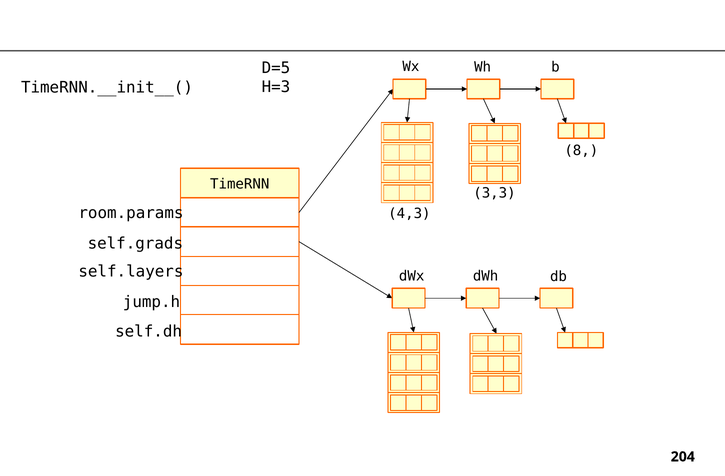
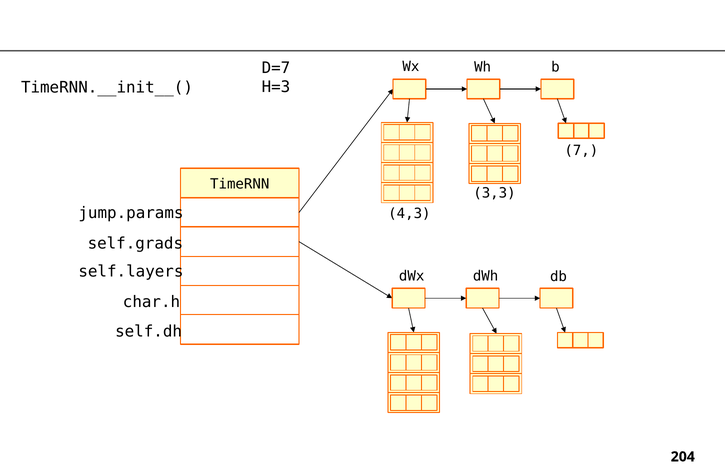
D=5: D=5 -> D=7 (276, 68)
8: 8 -> 7 (581, 151)
room.params: room.params -> jump.params (131, 213)
jump.h: jump.h -> char.h (151, 302)
